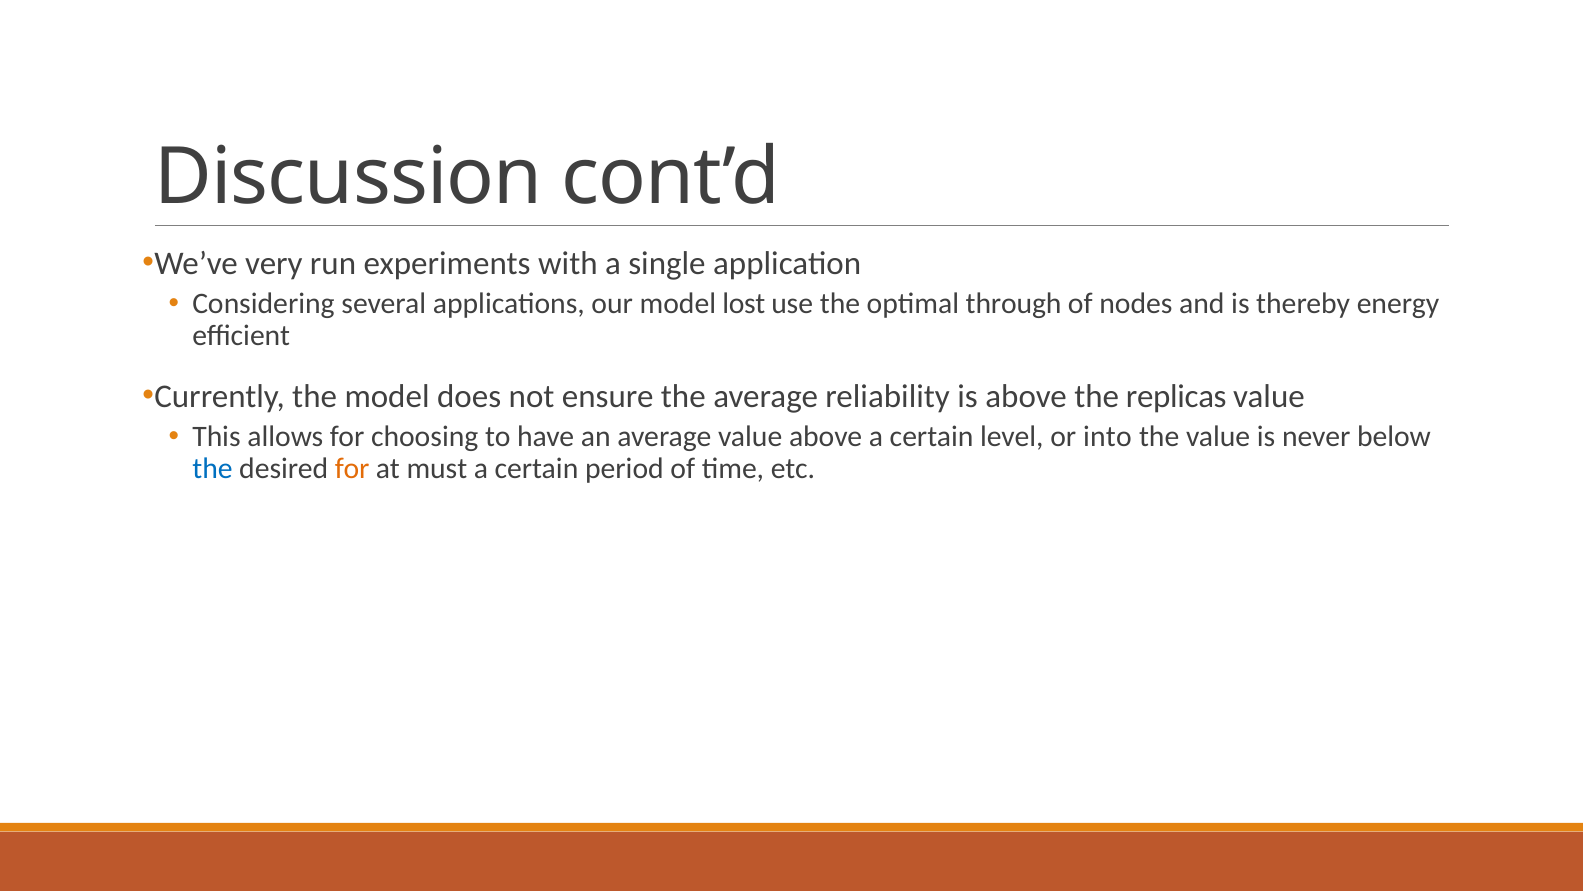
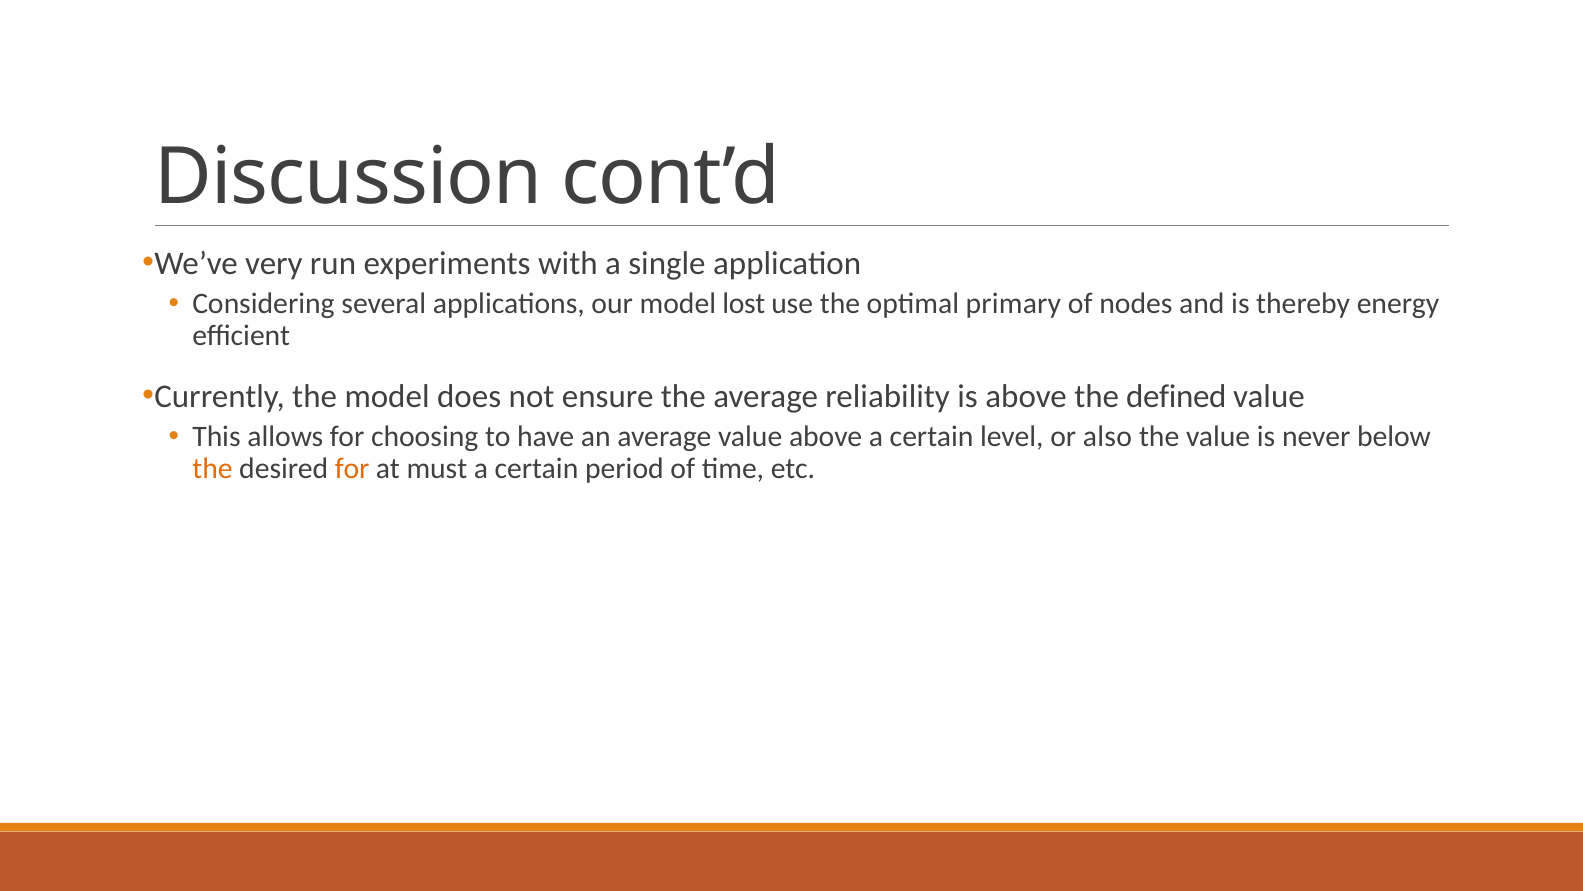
through: through -> primary (1013, 304)
replicas: replicas -> defined (1176, 396)
into: into -> also (1107, 436)
the colour: blue -> orange (212, 469)
